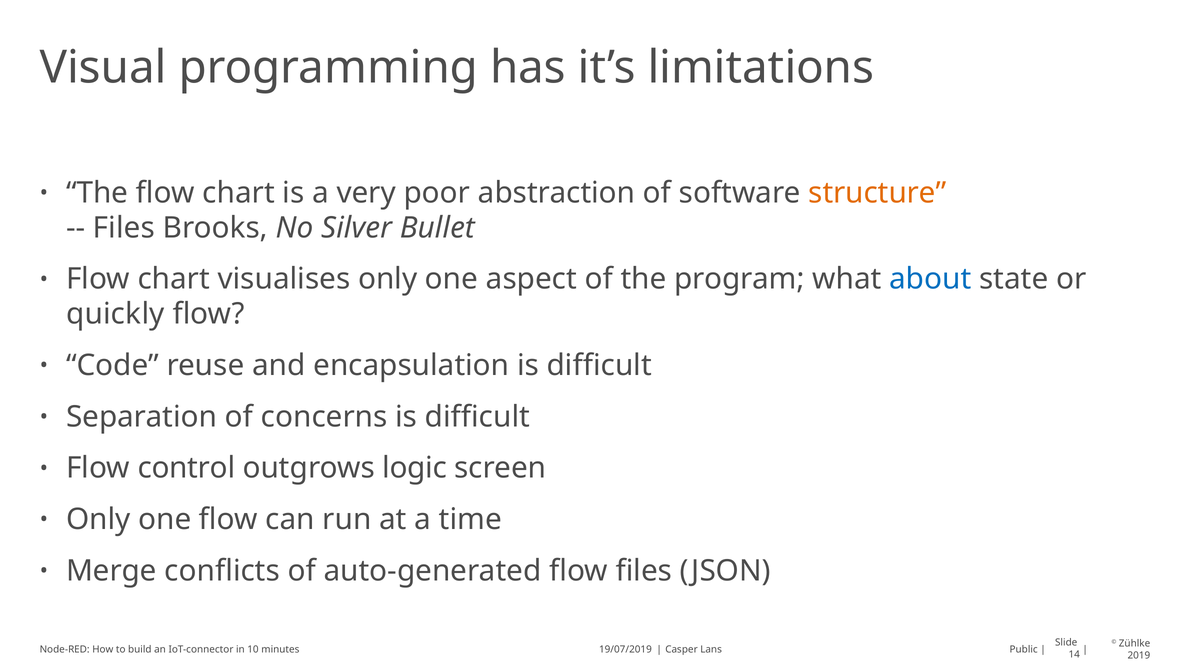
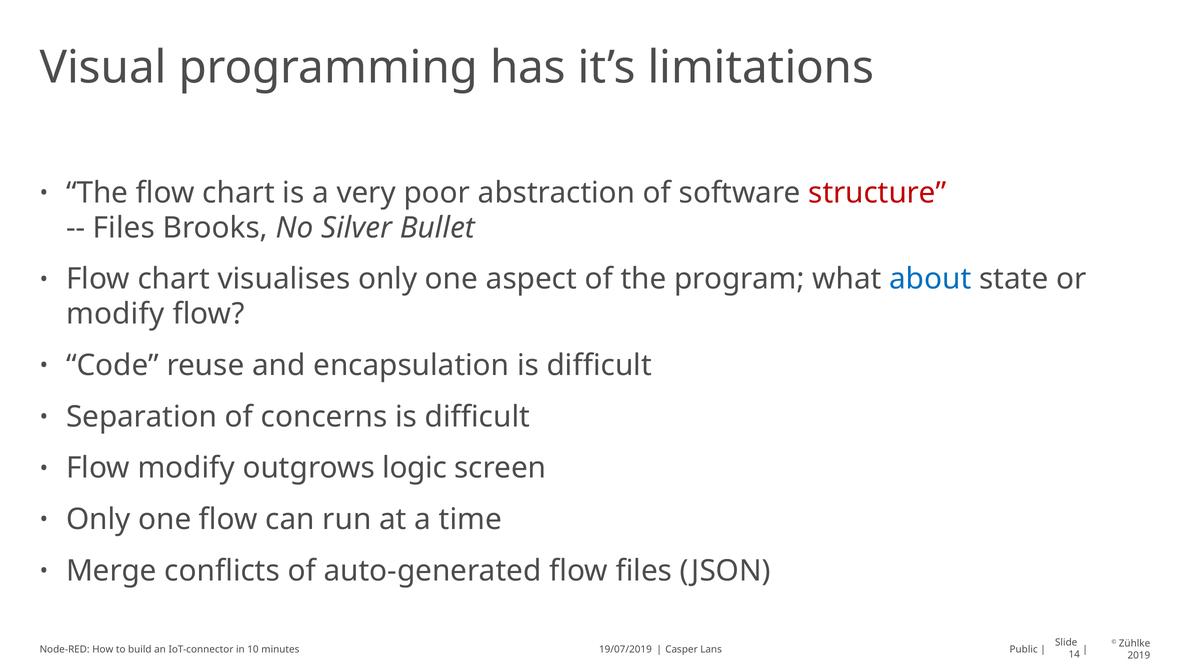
structure colour: orange -> red (877, 193)
quickly: quickly -> modify (115, 314)
Flow control: control -> modify (186, 468)
